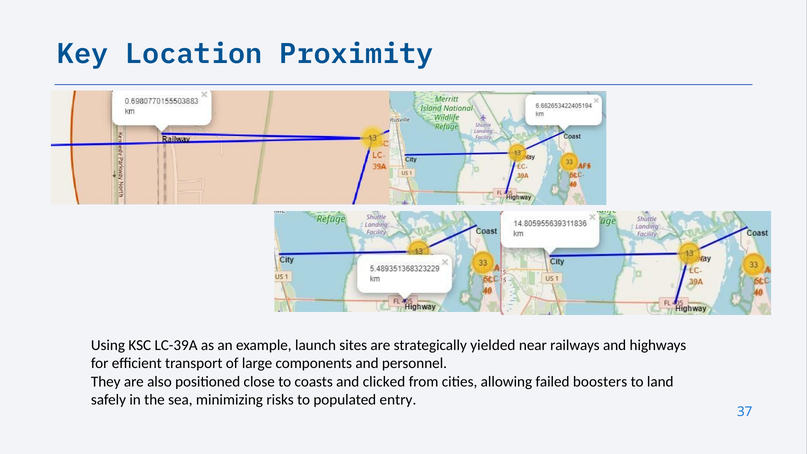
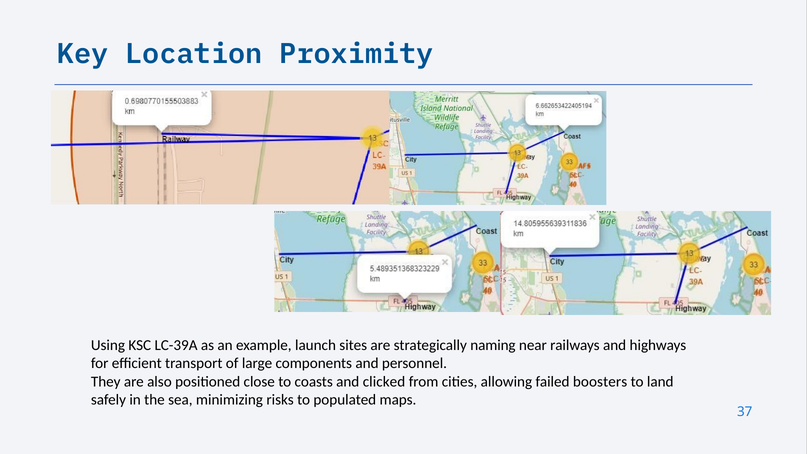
yielded: yielded -> naming (493, 345)
entry: entry -> maps (398, 400)
